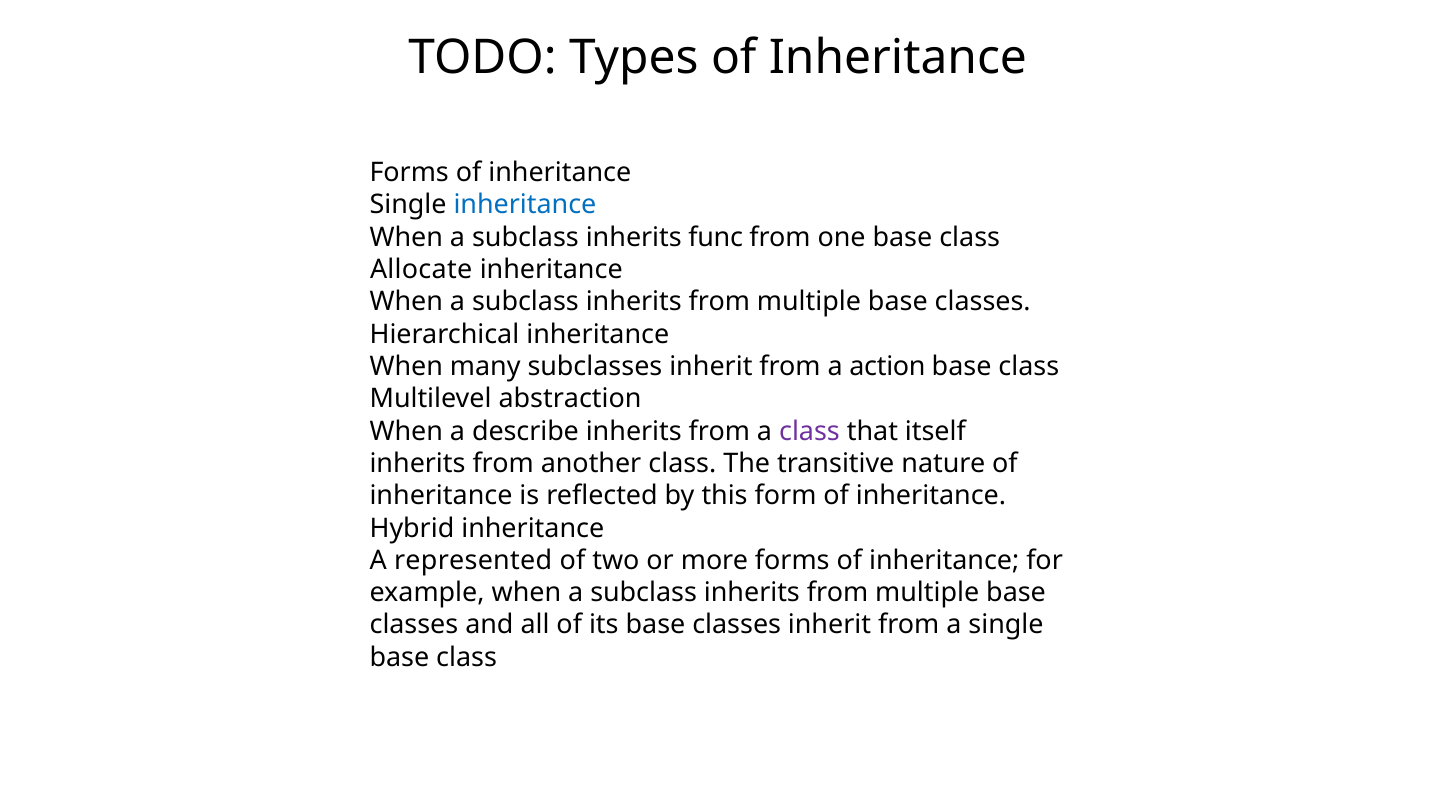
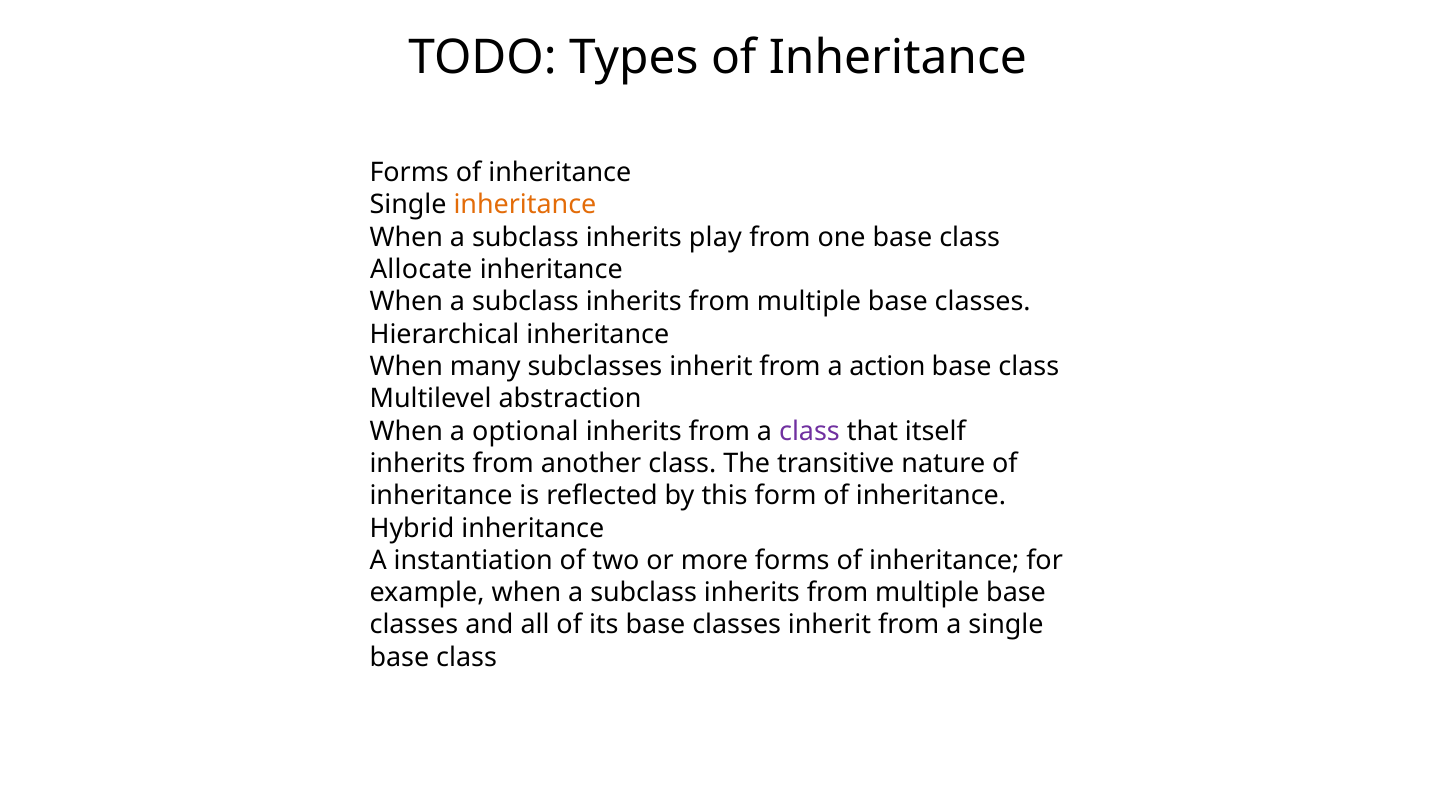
inheritance colour: blue -> orange (525, 205)
func: func -> play (715, 237)
describe: describe -> optional (525, 431)
represented: represented -> instantiation (473, 560)
